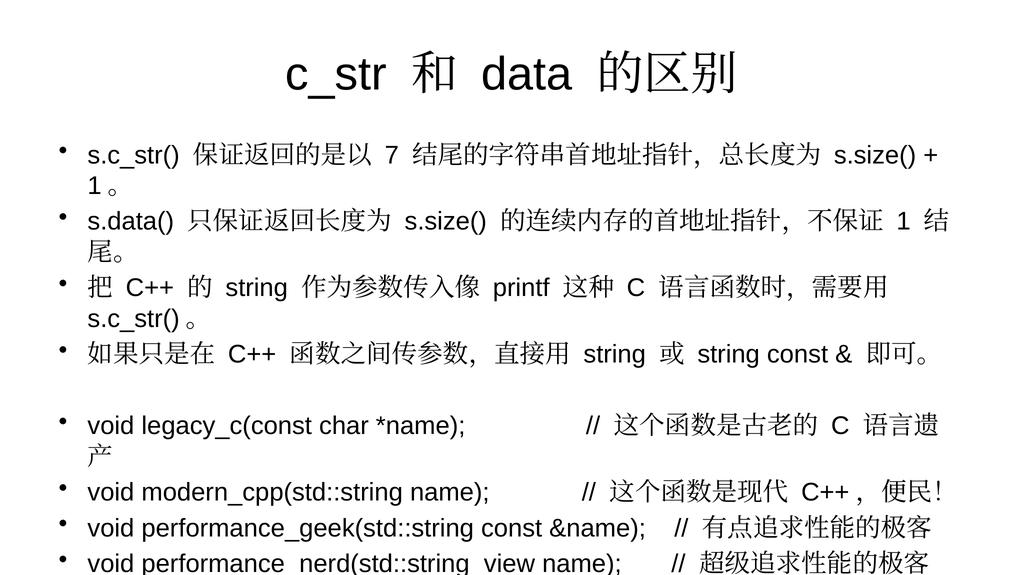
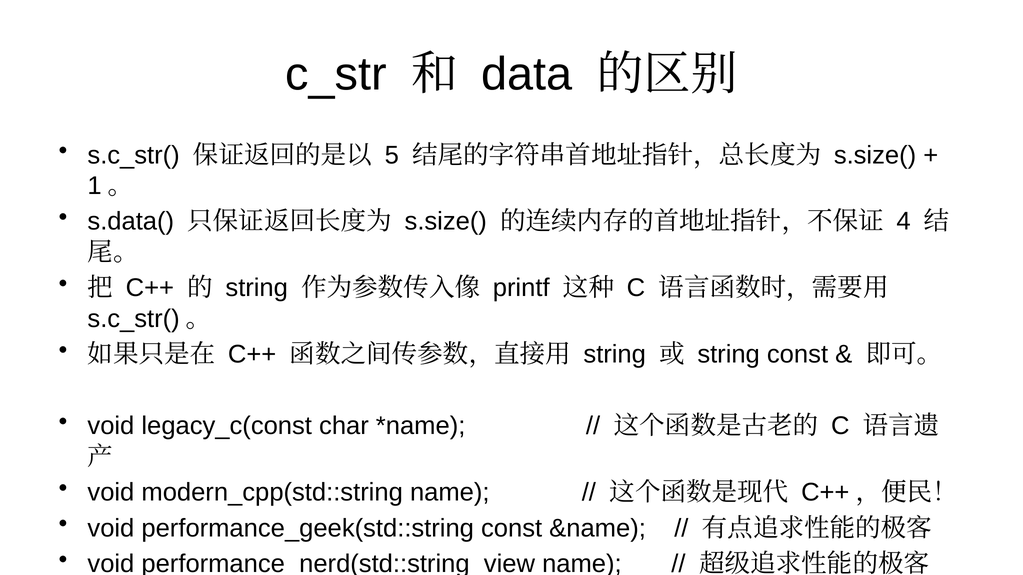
7: 7 -> 5 (392, 155)
1: 1 -> 4 (904, 222)
